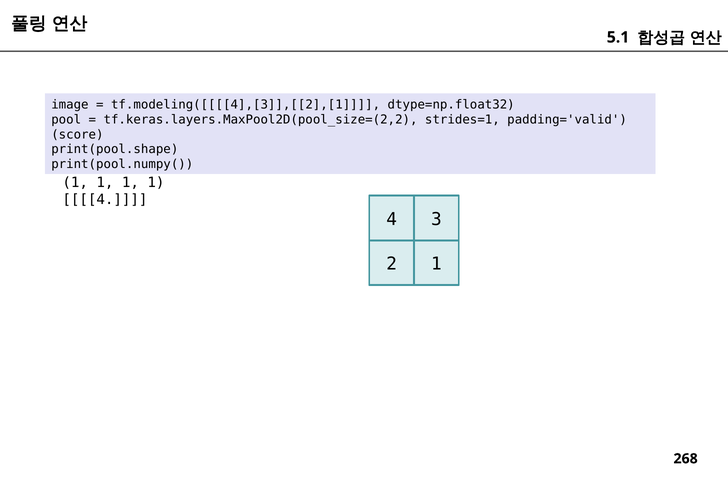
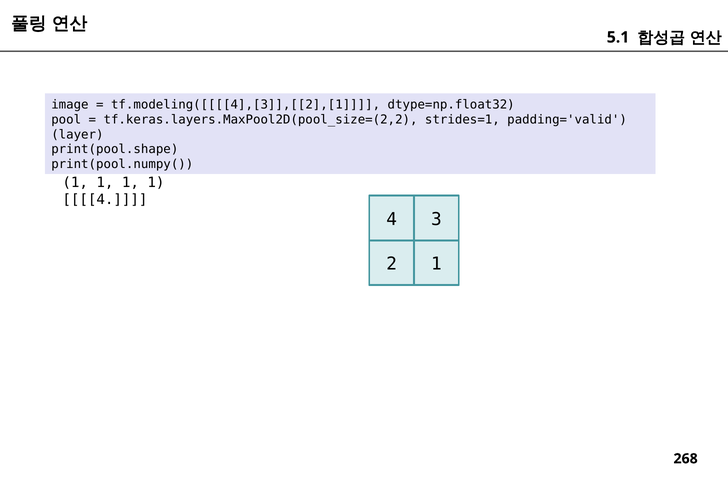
score: score -> layer (77, 135)
